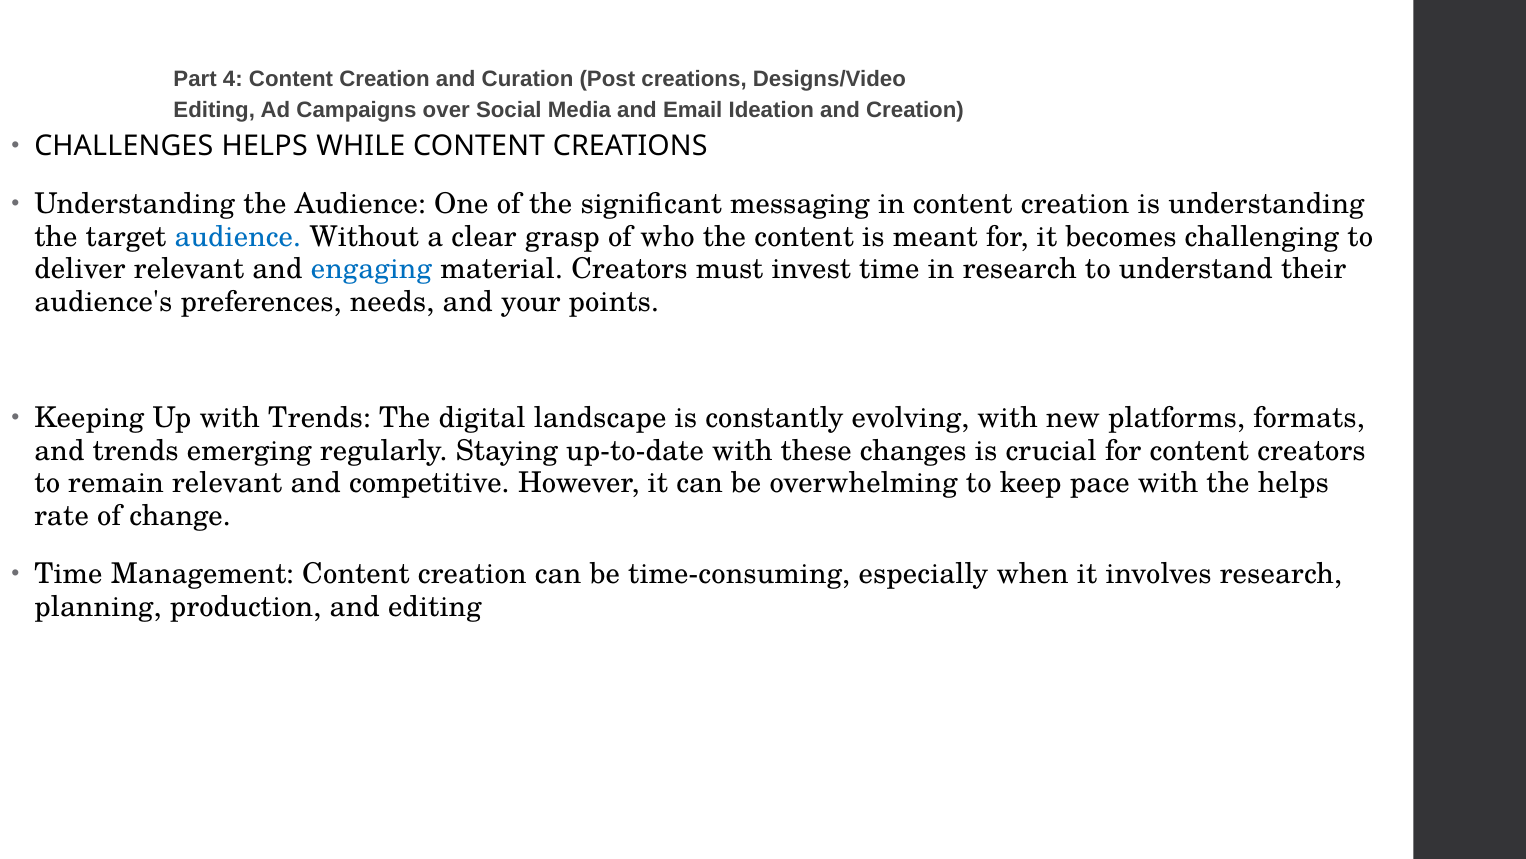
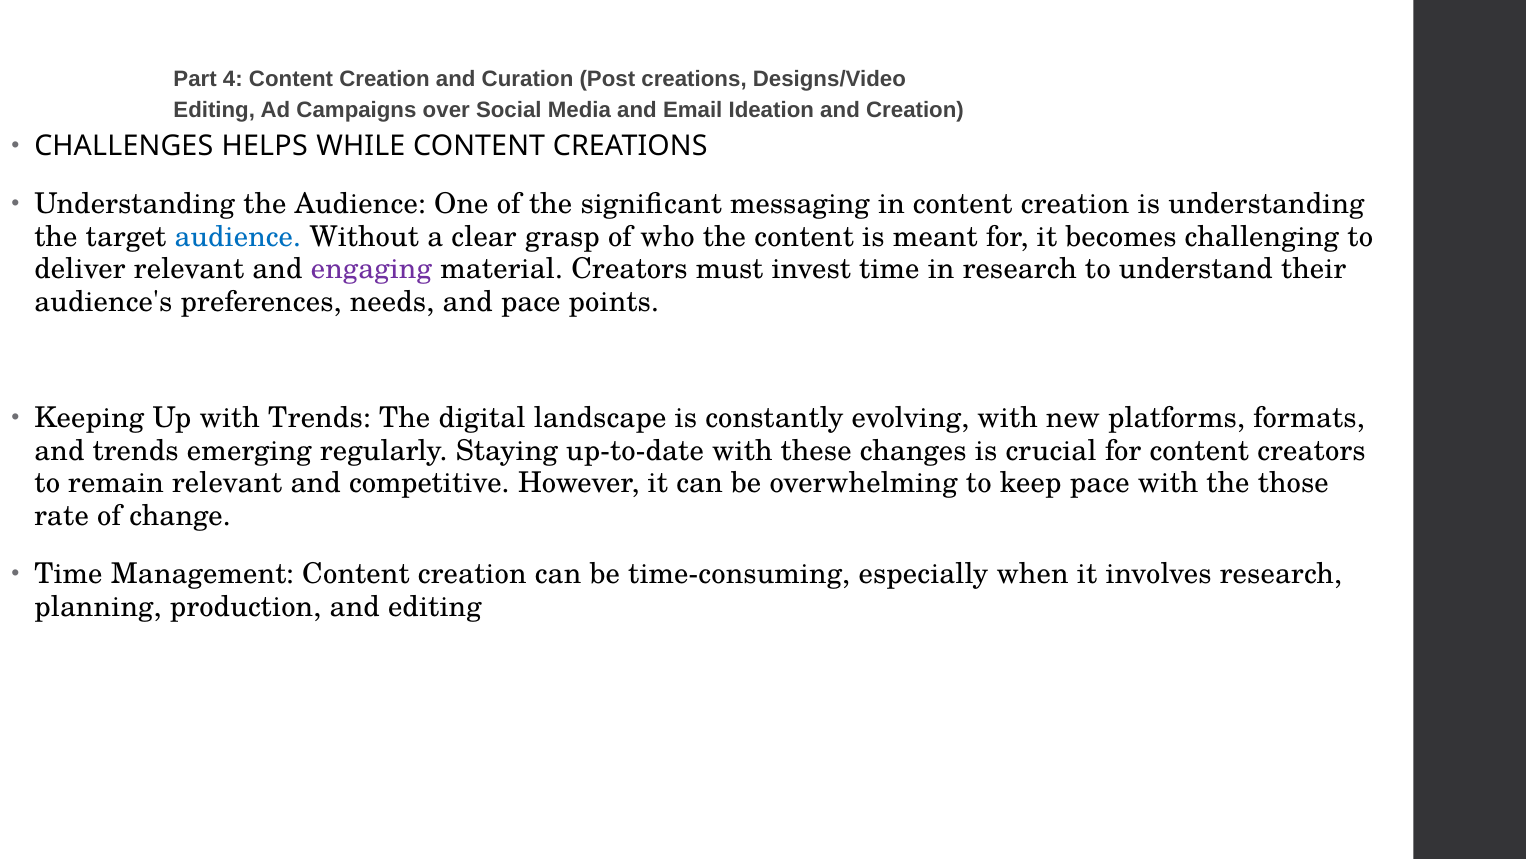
engaging colour: blue -> purple (371, 269)
and your: your -> pace (531, 302)
the helps: helps -> those (1293, 483)
